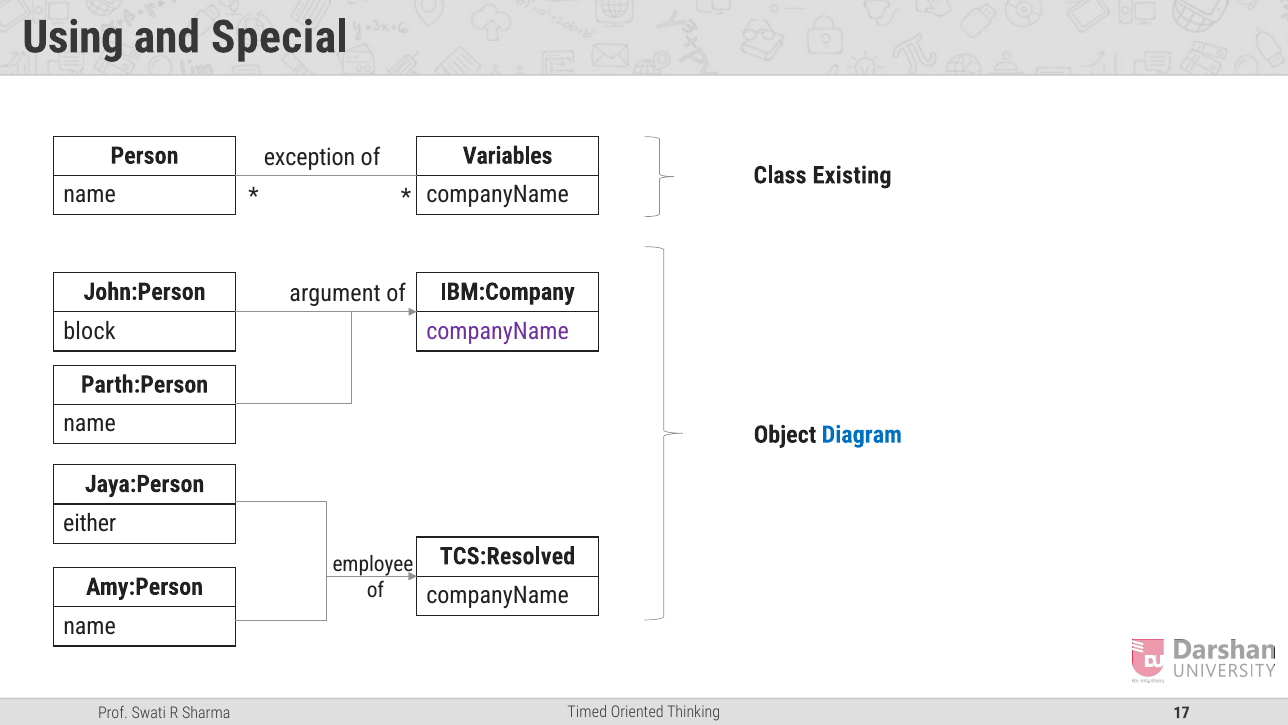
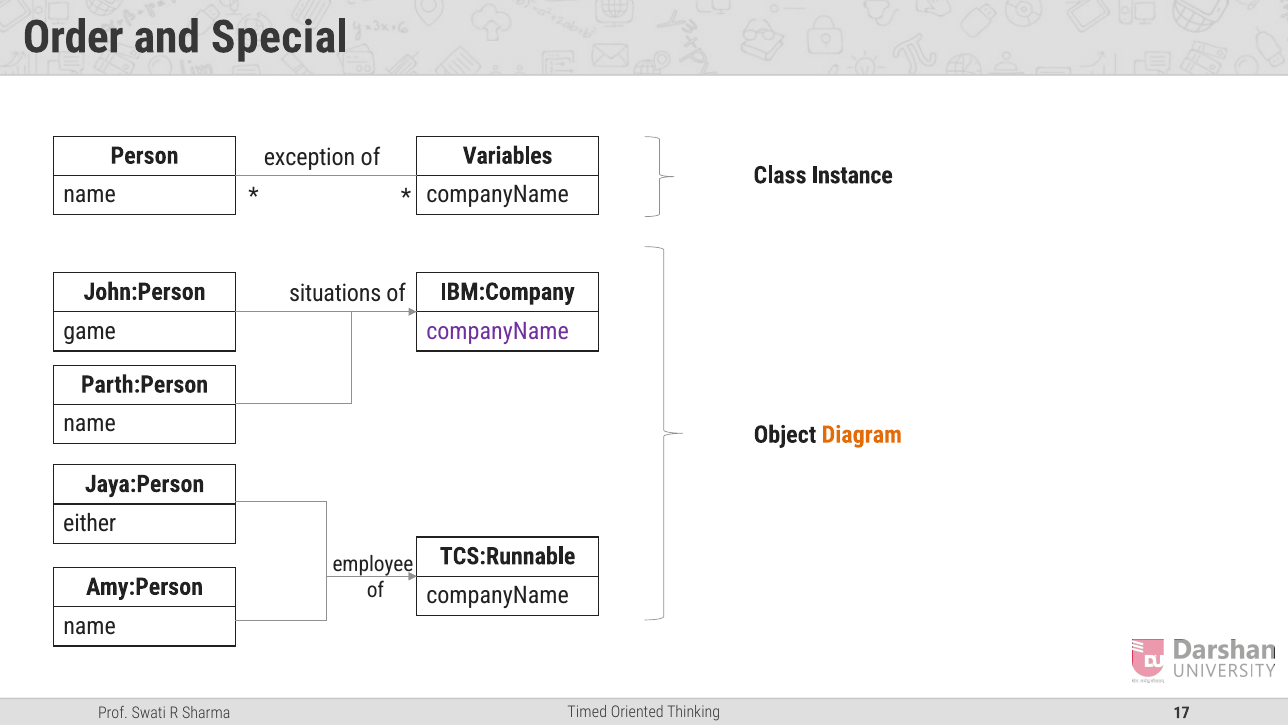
Using: Using -> Order (73, 37)
Existing: Existing -> Instance (852, 175)
argument: argument -> situations (335, 293)
block: block -> game (90, 331)
Diagram colour: blue -> orange (862, 434)
TCS:Resolved: TCS:Resolved -> TCS:Runnable (508, 556)
